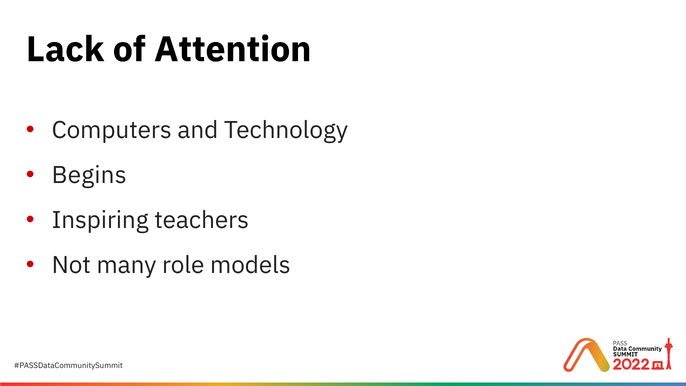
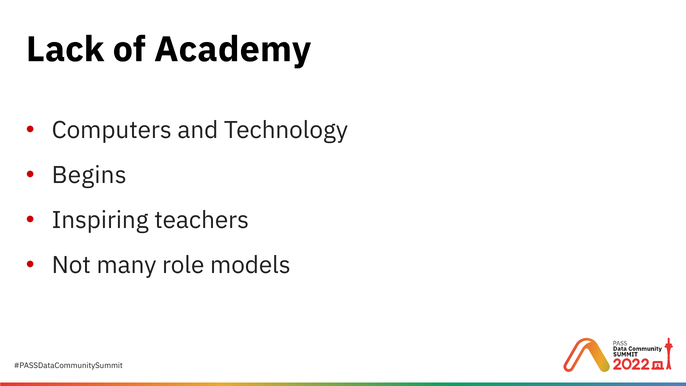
Attention: Attention -> Academy (233, 49)
